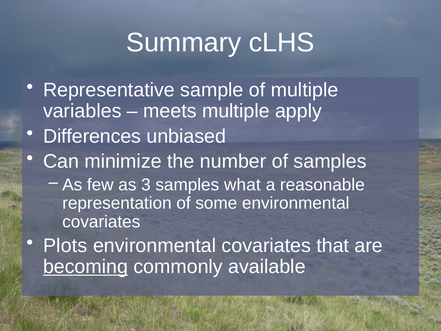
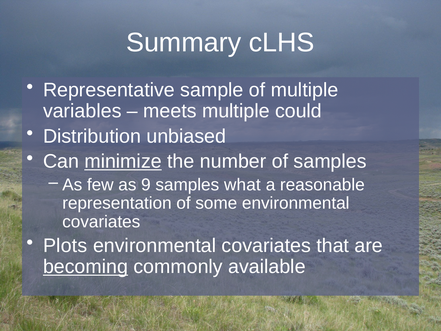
apply: apply -> could (298, 111)
Differences: Differences -> Distribution (92, 136)
minimize underline: none -> present (123, 161)
3: 3 -> 9 (146, 185)
